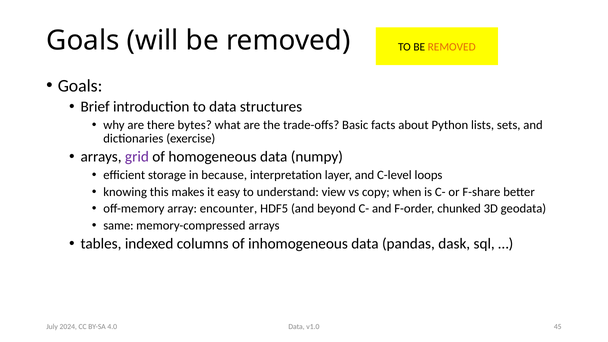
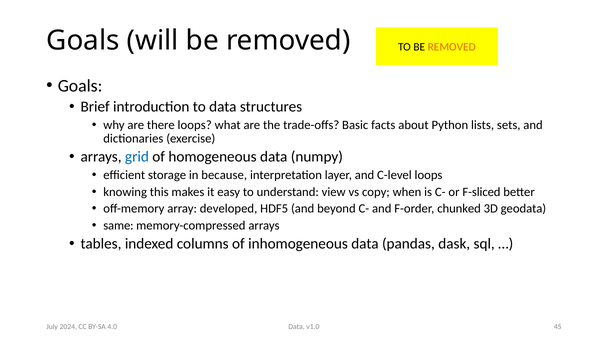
there bytes: bytes -> loops (195, 125)
grid colour: purple -> blue (137, 157)
F-share: F-share -> F-sliced (481, 192)
encounter: encounter -> developed (229, 209)
